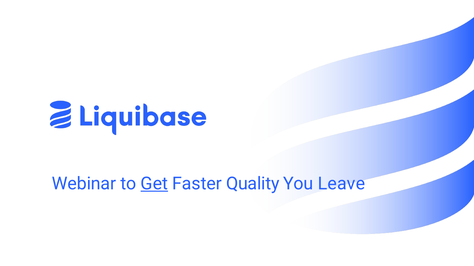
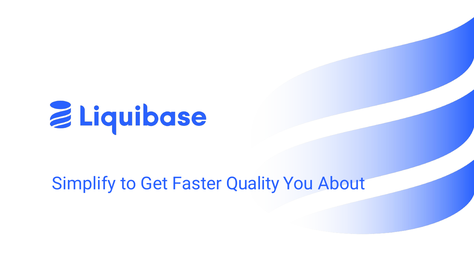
Webinar: Webinar -> Simplify (84, 184)
Get underline: present -> none (154, 184)
Leave: Leave -> About (342, 184)
